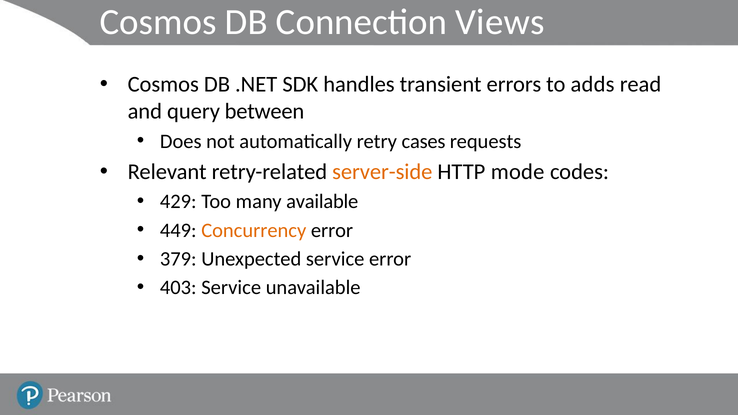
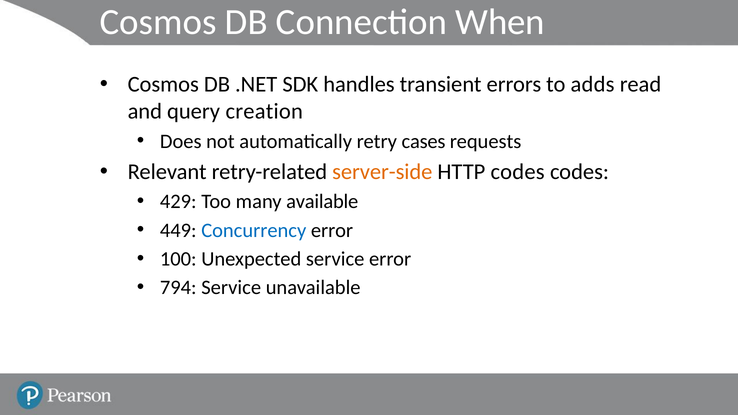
Views: Views -> When (500, 22)
between: between -> creation (264, 112)
HTTP mode: mode -> codes (518, 172)
Concurrency colour: orange -> blue (254, 230)
379: 379 -> 100 (178, 259)
403: 403 -> 794 (178, 288)
